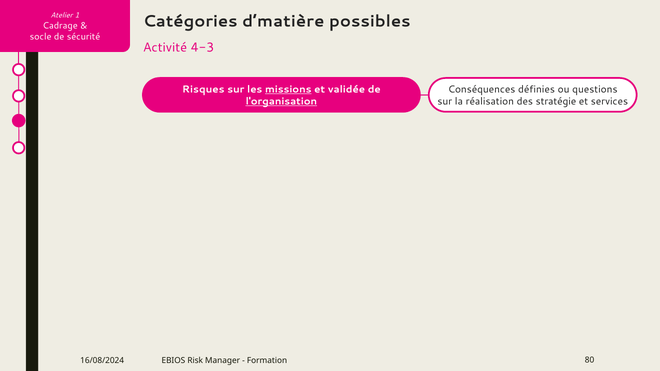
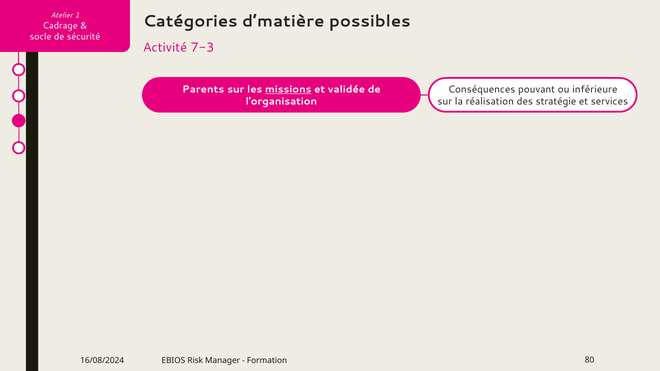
4-3: 4-3 -> 7-3 (202, 48)
Risques: Risques -> Parents (203, 90)
définies: définies -> pouvant (537, 90)
questions: questions -> inférieure (595, 90)
l'organisation underline: present -> none (281, 102)
